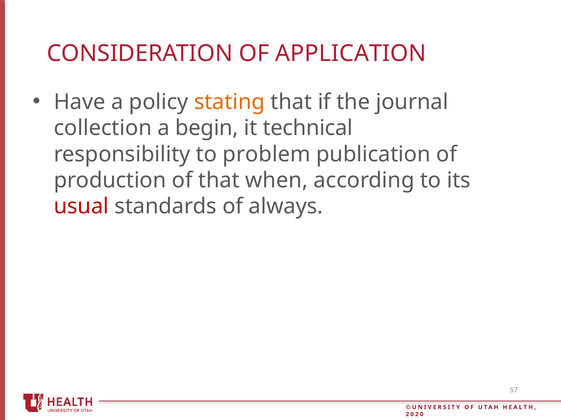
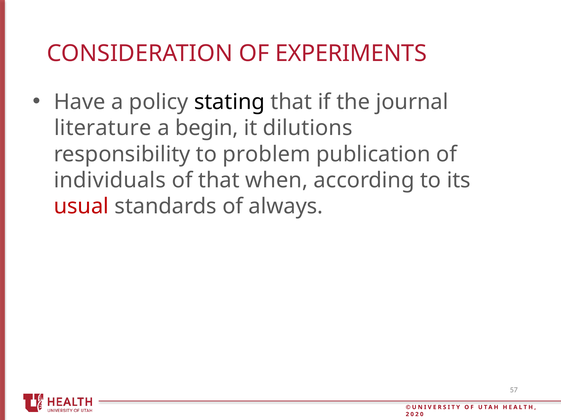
APPLICATION: APPLICATION -> EXPERIMENTS (351, 53)
stating colour: orange -> black (229, 102)
collection: collection -> literature (103, 128)
technical: technical -> dilutions (308, 128)
production: production -> individuals (110, 181)
